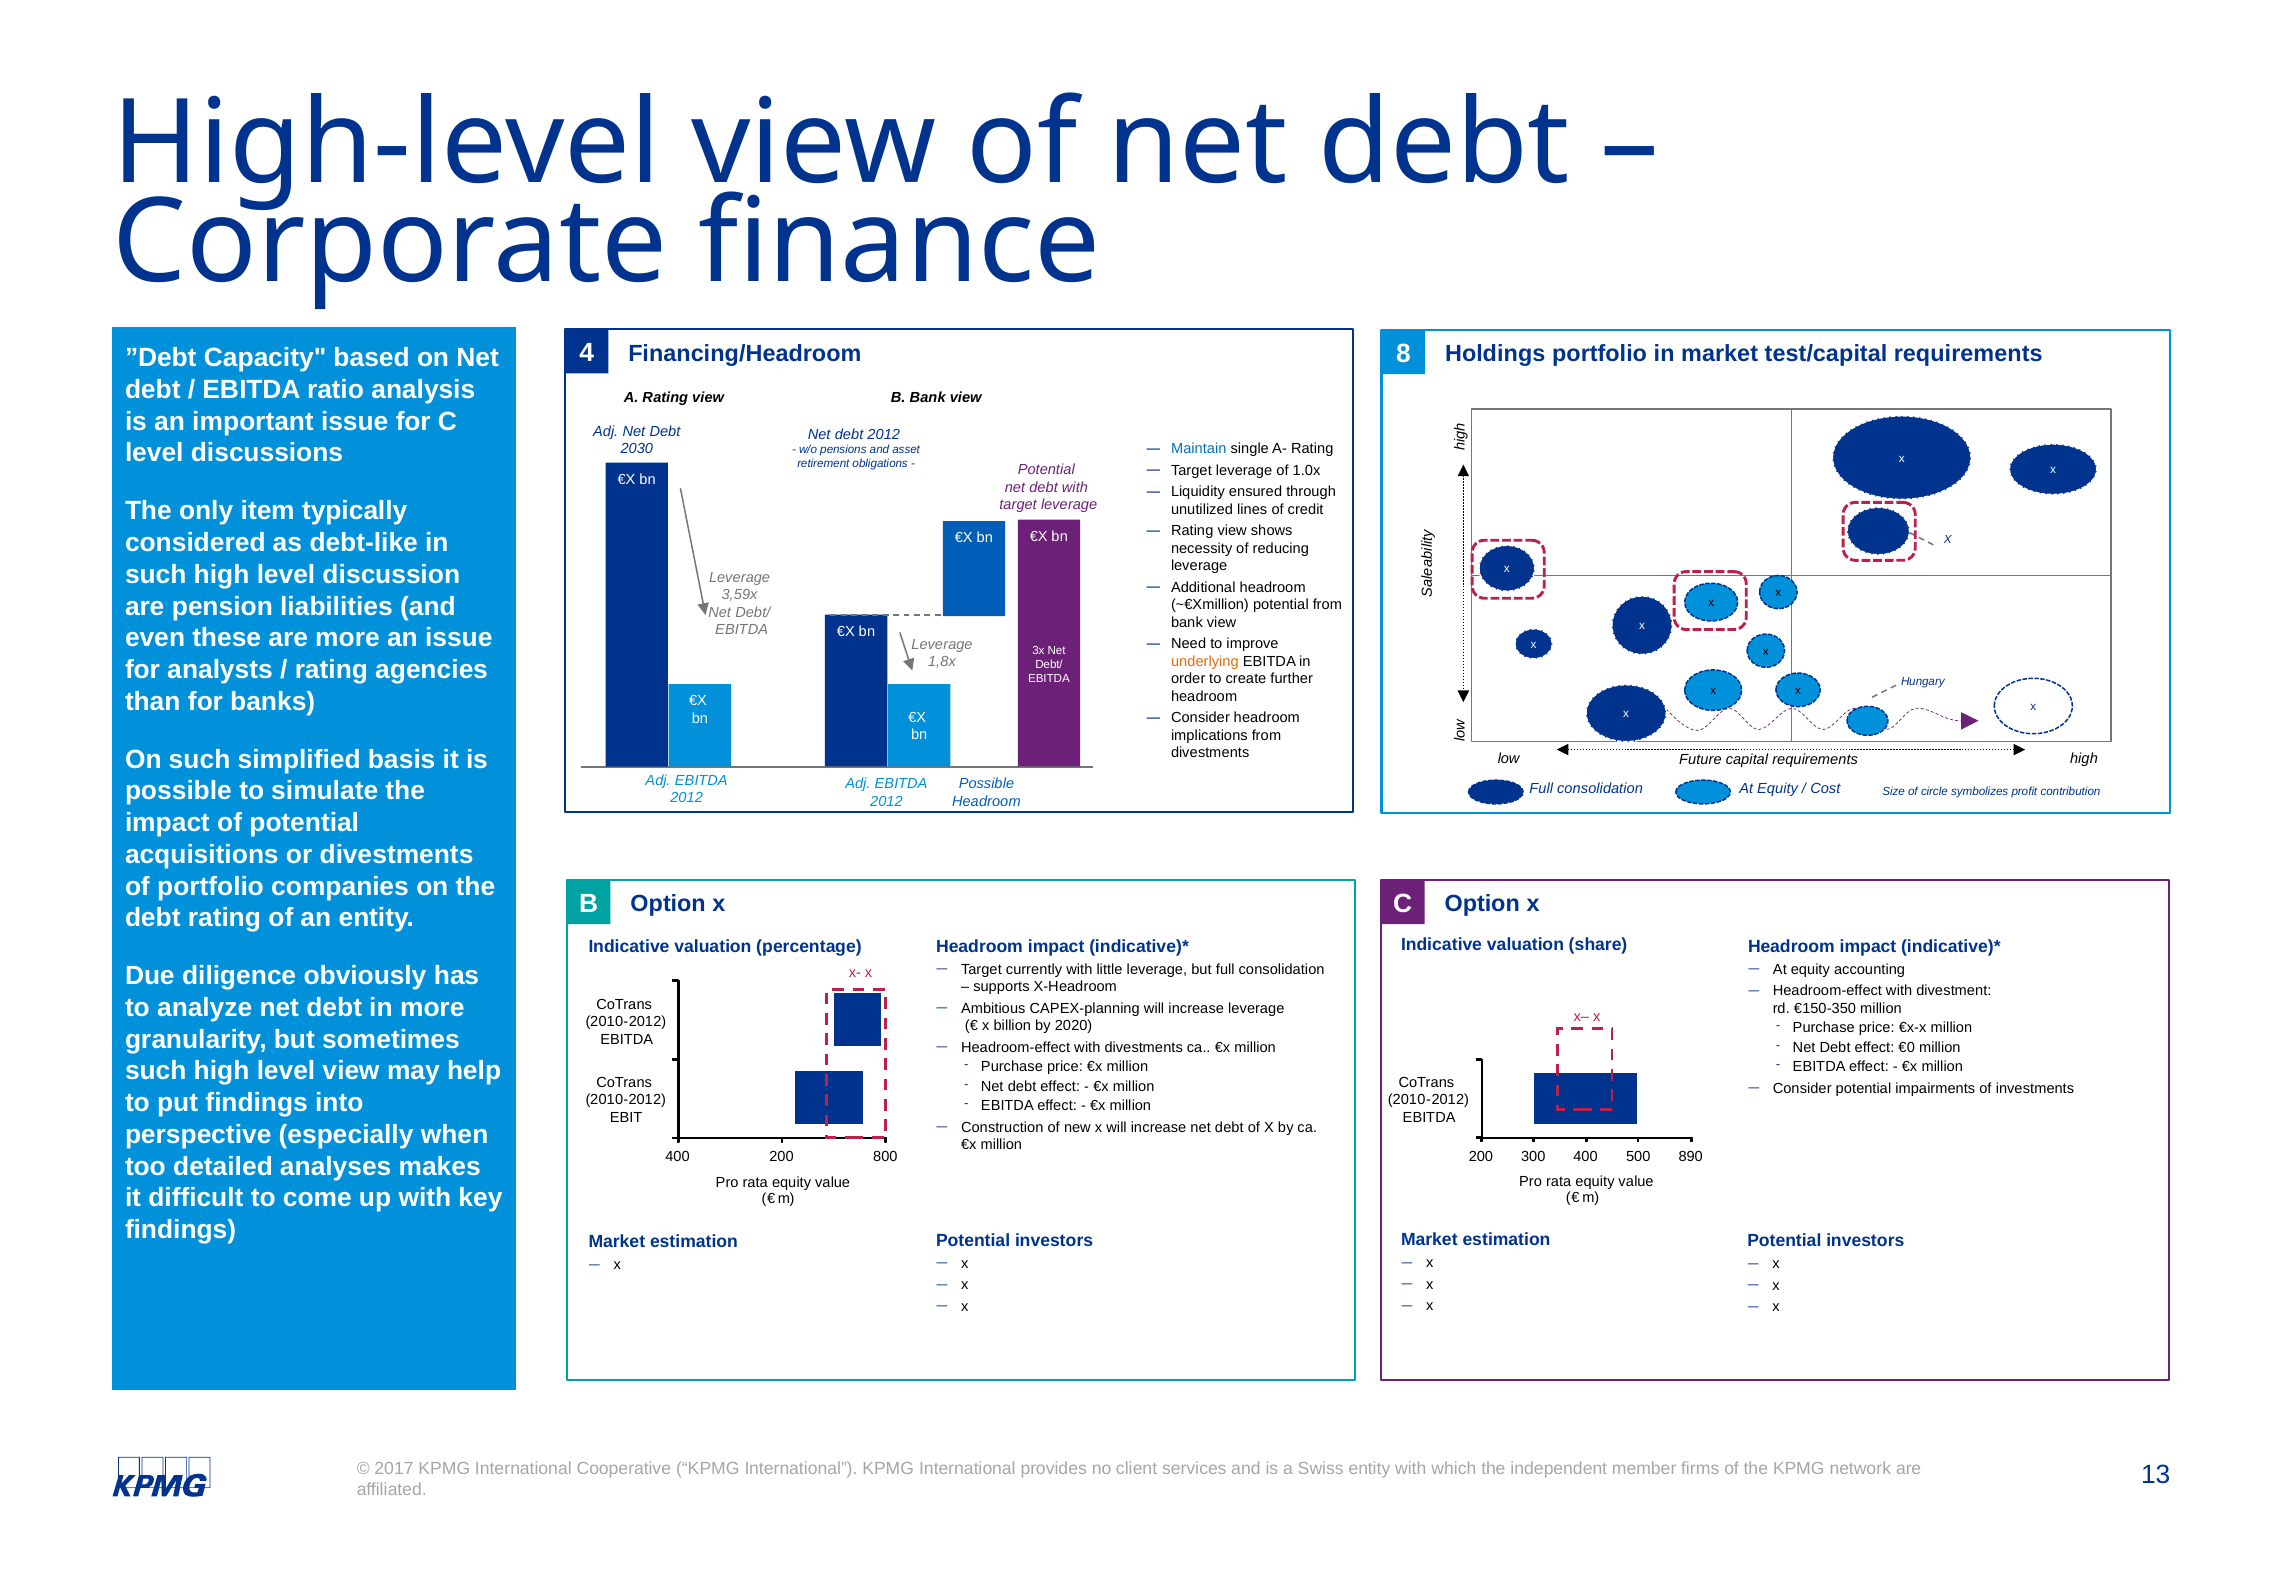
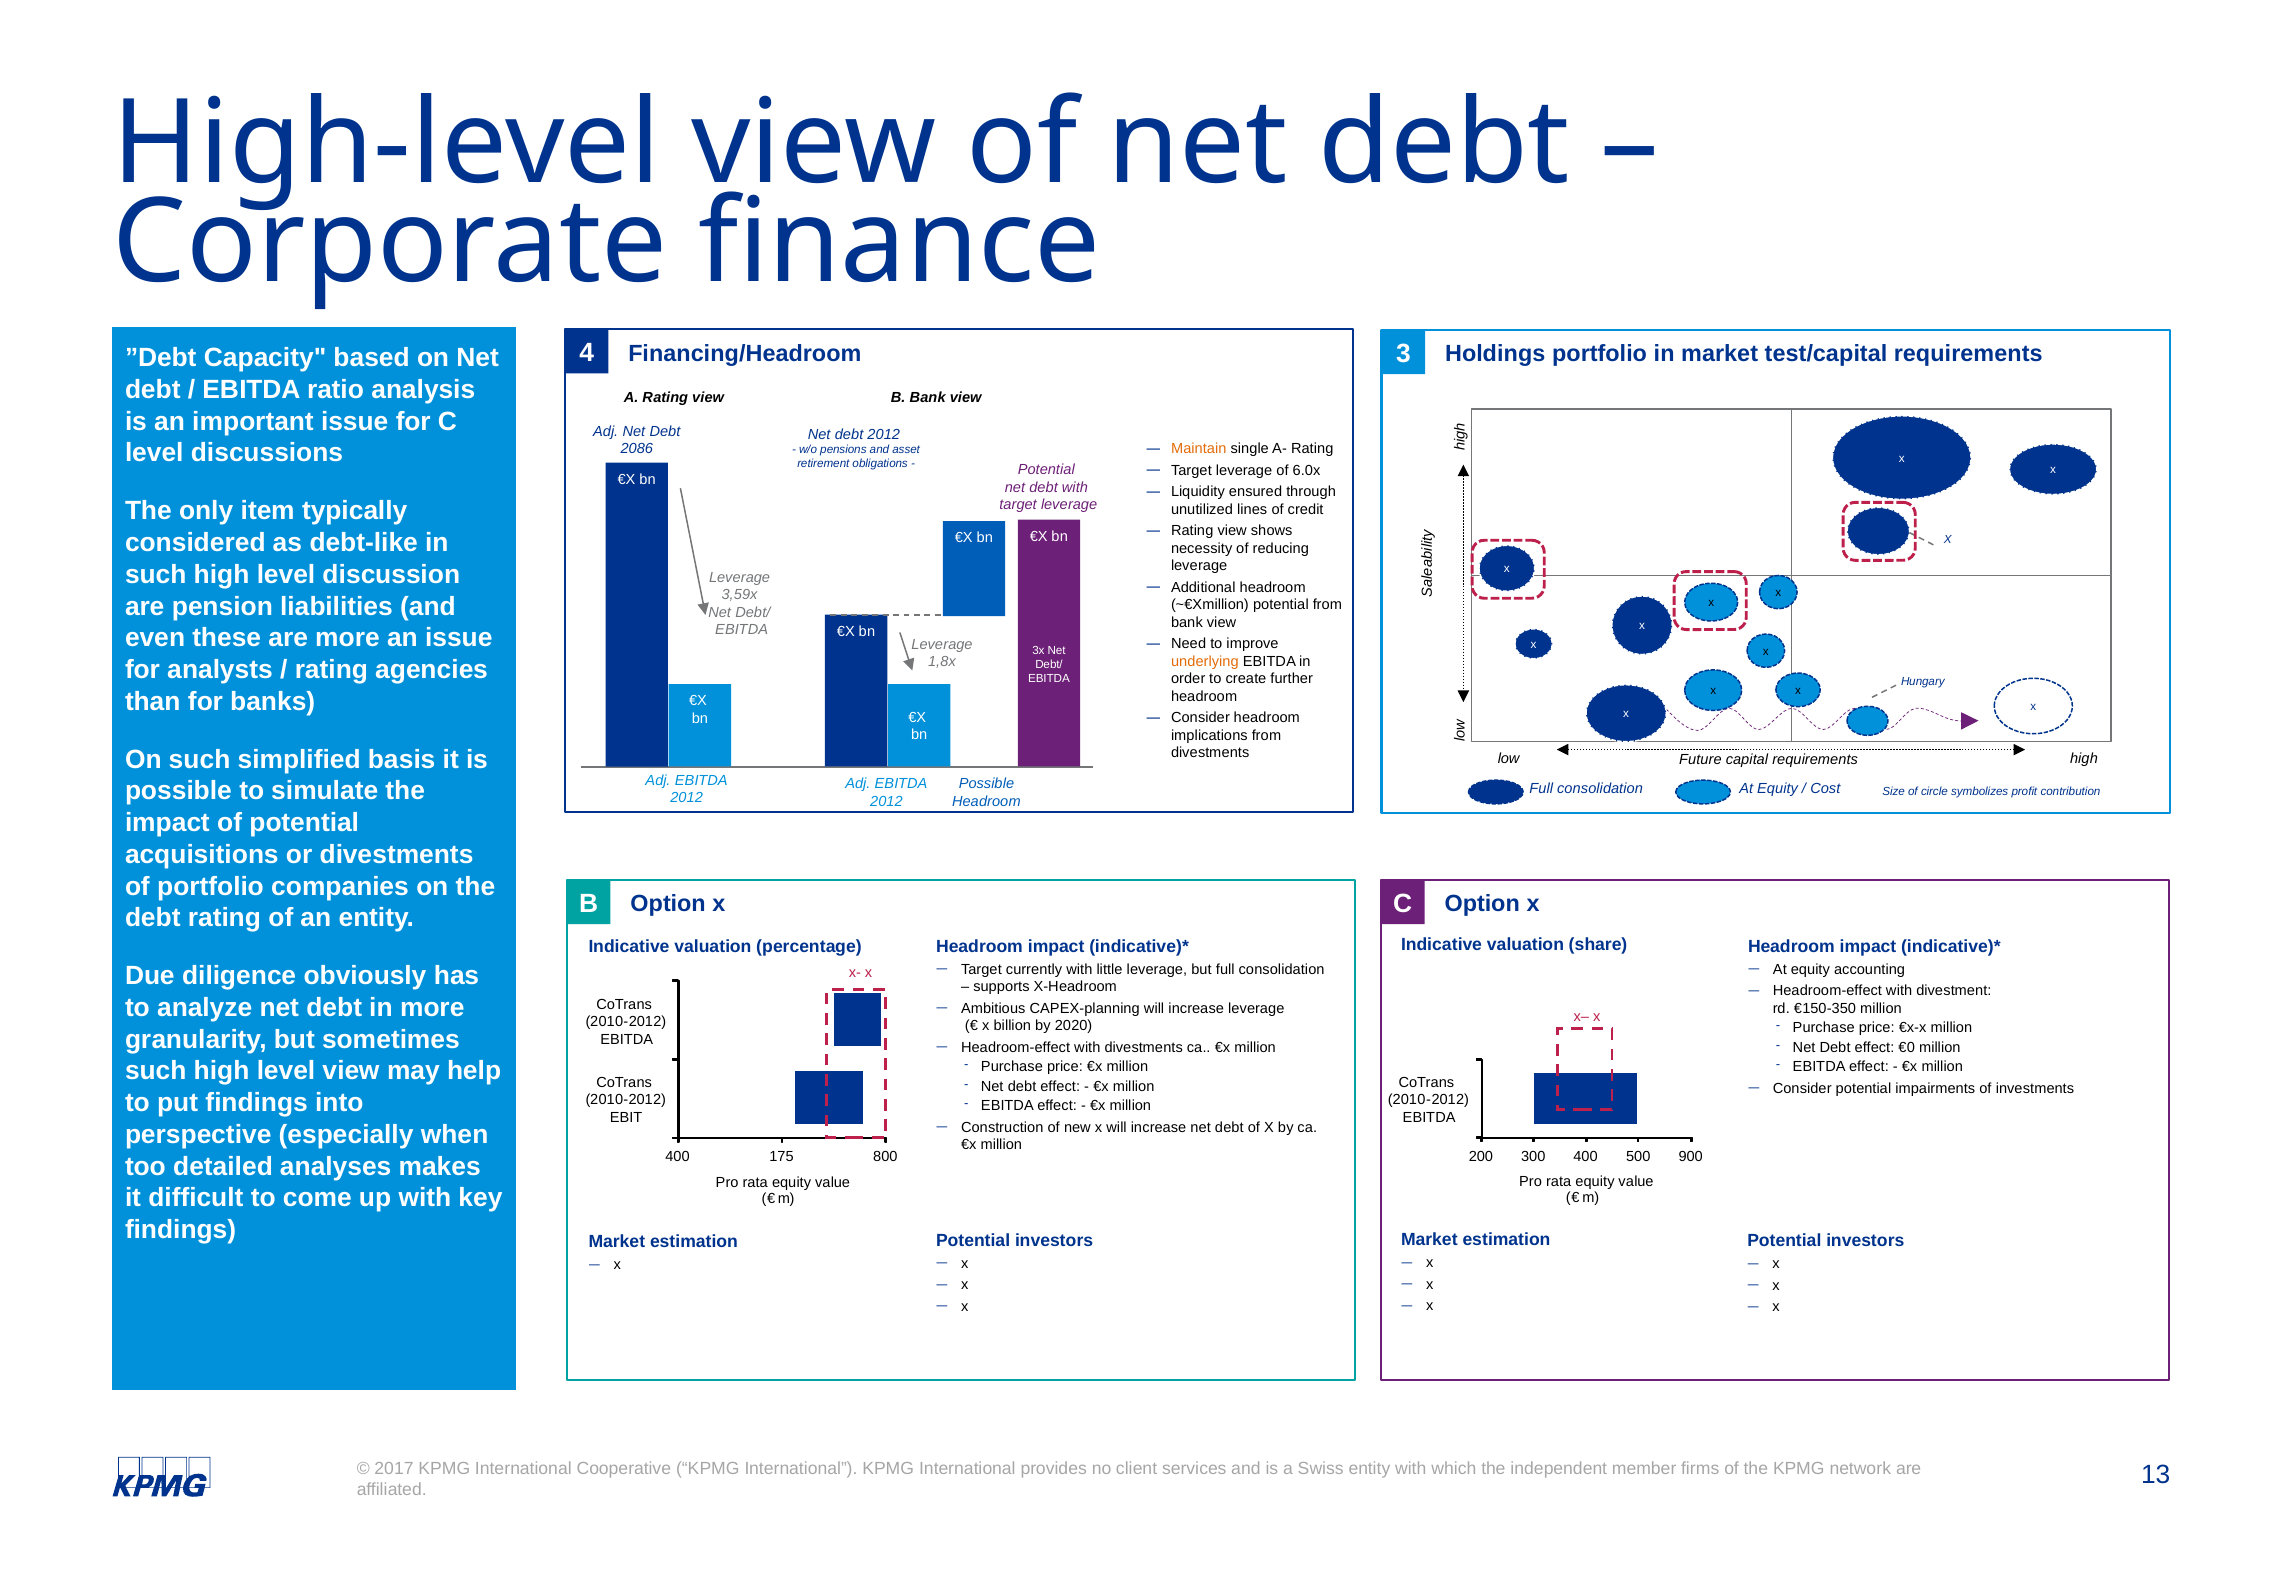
8: 8 -> 3 (1404, 354)
2030: 2030 -> 2086 (637, 449)
Maintain colour: blue -> orange (1199, 449)
1.0x: 1.0x -> 6.0x (1306, 470)
890: 890 -> 900 (1691, 1156)
400 200: 200 -> 175 (782, 1157)
